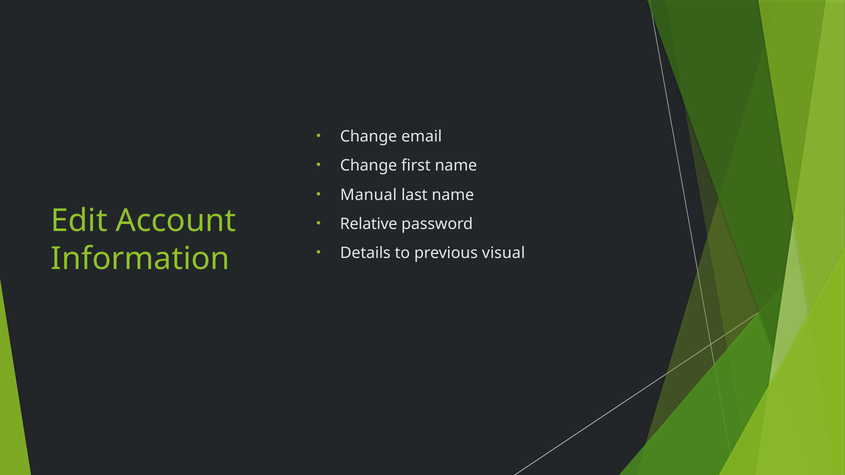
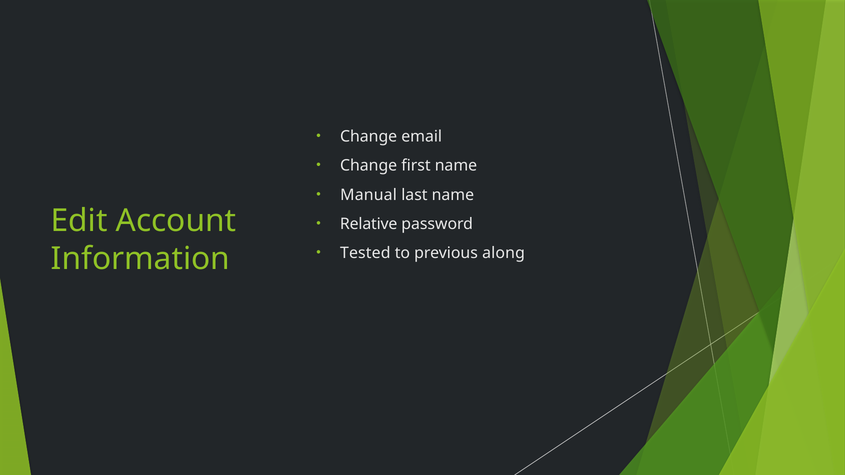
Details: Details -> Tested (365, 253)
visual: visual -> along (504, 253)
